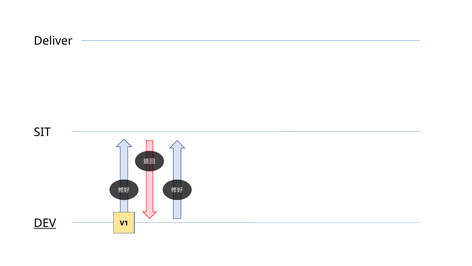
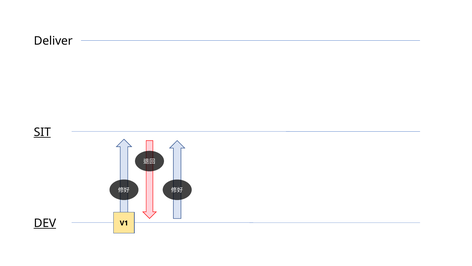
SIT underline: none -> present (42, 132)
